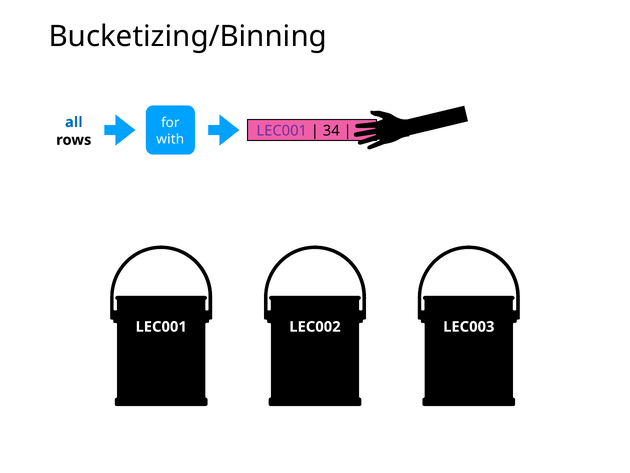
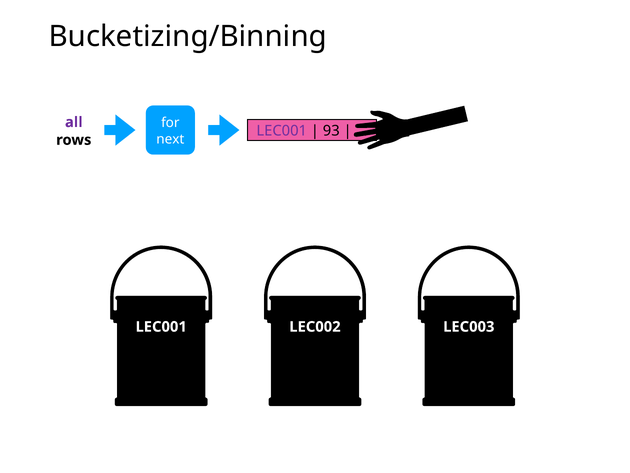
all colour: blue -> purple (74, 122)
34: 34 -> 93 (331, 131)
with: with -> next (170, 139)
